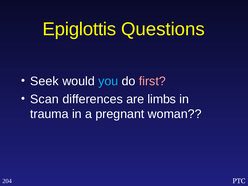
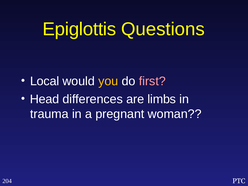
Seek: Seek -> Local (45, 81)
you colour: light blue -> yellow (108, 81)
Scan: Scan -> Head (45, 99)
